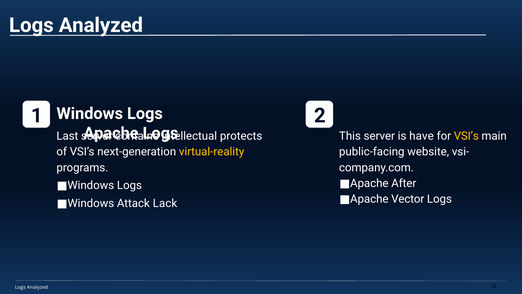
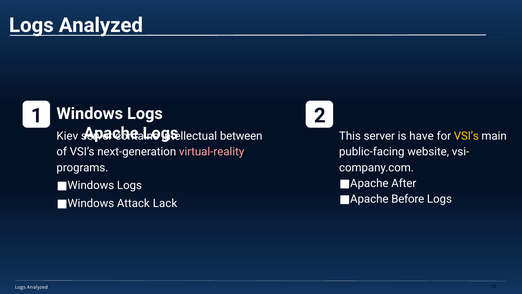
Last: Last -> Kiev (67, 136)
protects: protects -> between (241, 136)
virtual-reality colour: yellow -> pink (212, 152)
Vector: Vector -> Before (408, 199)
